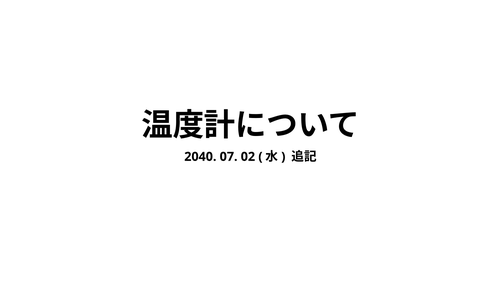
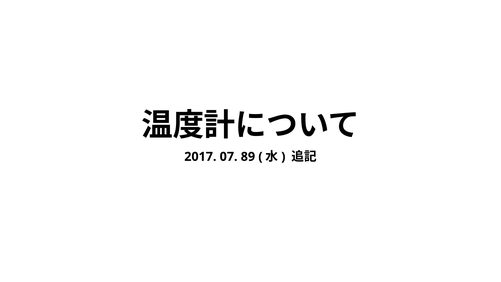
2040: 2040 -> 2017 (200, 157)
02: 02 -> 89 (248, 157)
